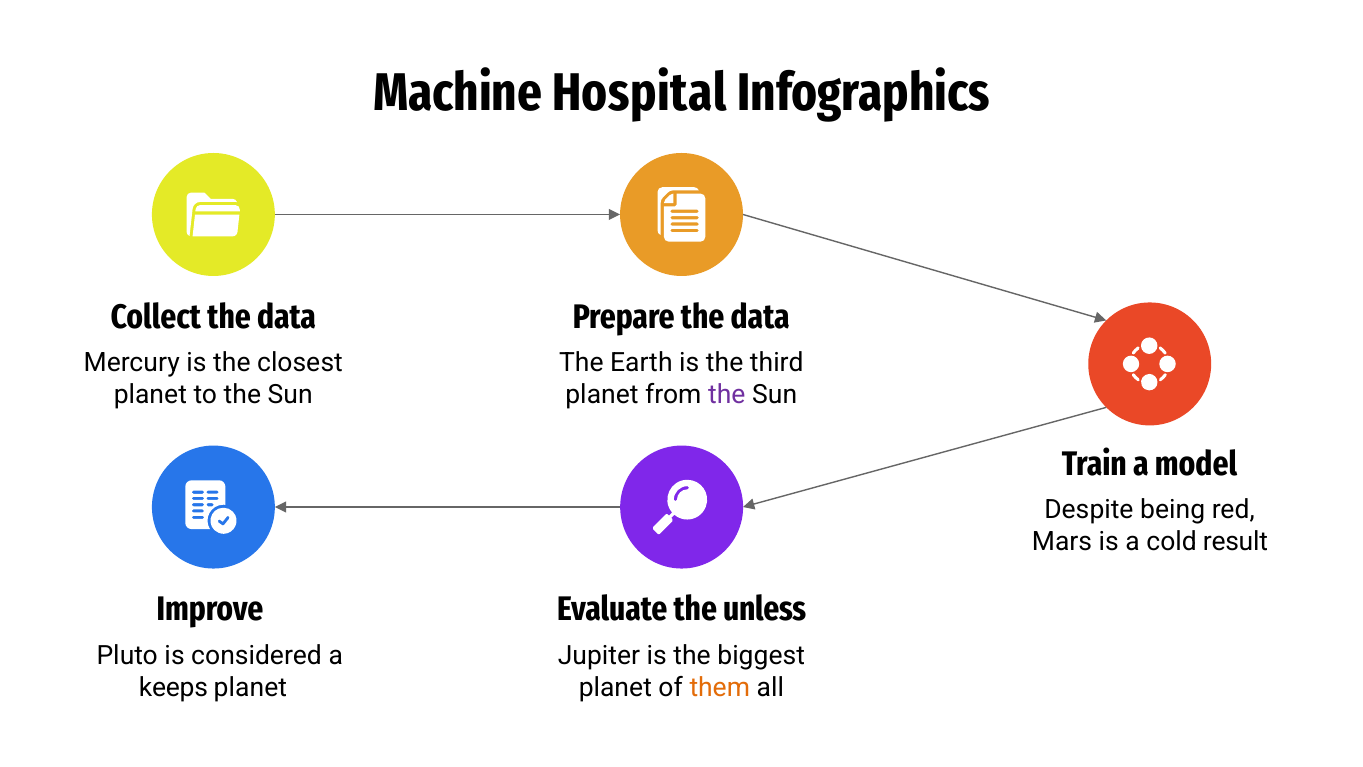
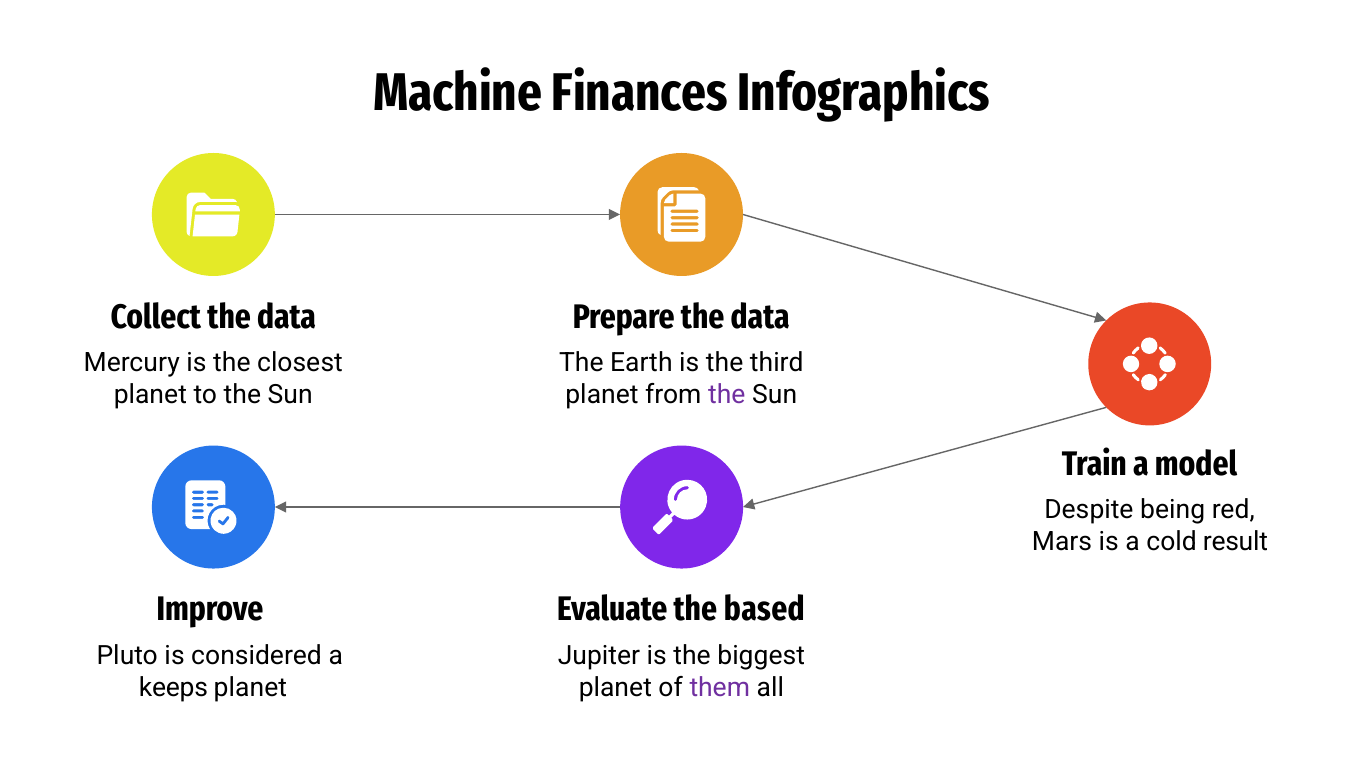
Hospital: Hospital -> Finances (640, 93)
unless: unless -> based (764, 610)
them colour: orange -> purple (720, 687)
